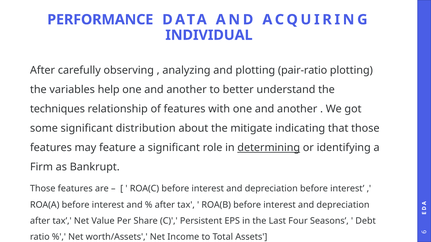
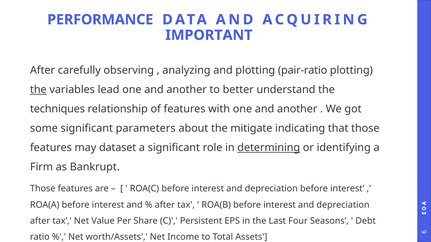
INDIVIDUAL: INDIVIDUAL -> IMPORTANT (209, 35)
the underline: none -> present (38, 90)
help: help -> lead (109, 90)
distribution: distribution -> parameters (146, 129)
feature: feature -> dataset (118, 148)
